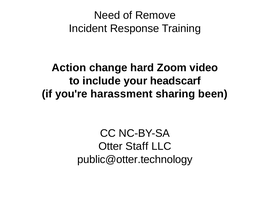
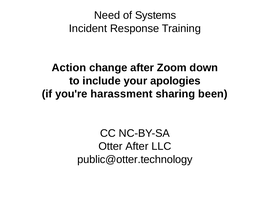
Remove: Remove -> Systems (156, 15)
change hard: hard -> after (142, 68)
video: video -> down (204, 68)
headscarf: headscarf -> apologies (175, 81)
Otter Staff: Staff -> After (137, 146)
